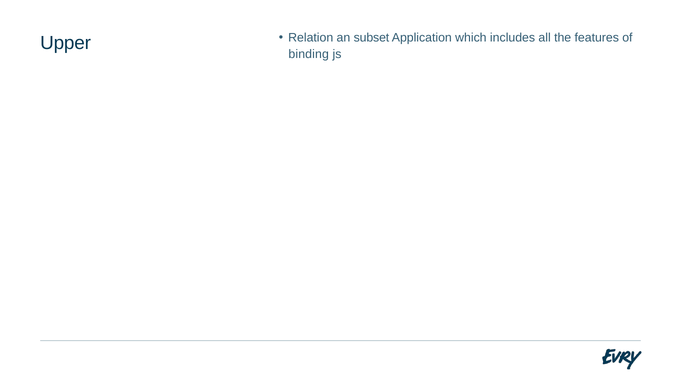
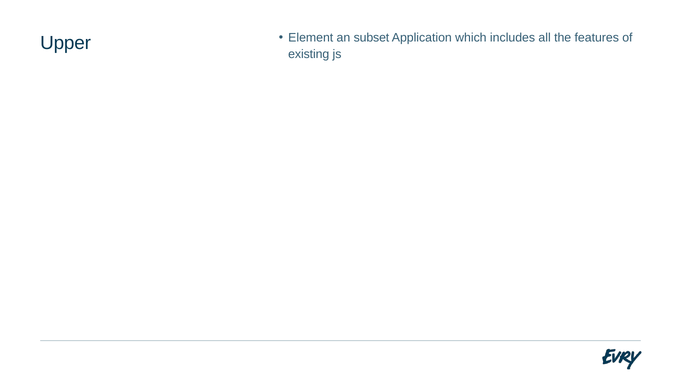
Relation: Relation -> Element (311, 38)
binding: binding -> existing (309, 54)
